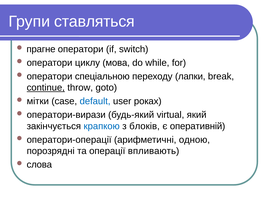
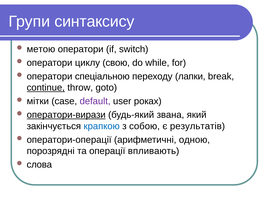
ставляться: ставляться -> синтаксису (94, 21)
прагне: прагне -> метою (41, 49)
мова: мова -> свою (116, 63)
default colour: blue -> purple (95, 101)
оператори-вирази underline: none -> present (66, 115)
virtual: virtual -> звана (170, 115)
блоків: блоків -> собою (145, 126)
оперативній: оперативній -> результатів (197, 126)
